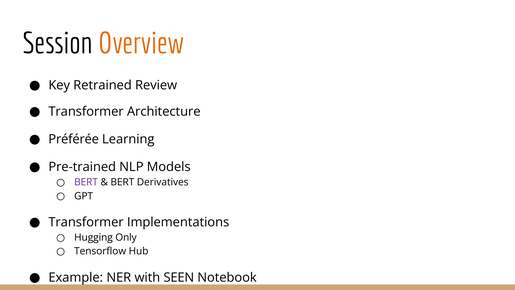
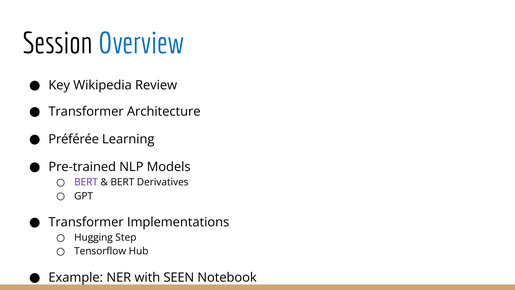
Overview colour: orange -> blue (141, 44)
Retrained: Retrained -> Wikipedia (103, 85)
Only: Only -> Step (126, 237)
